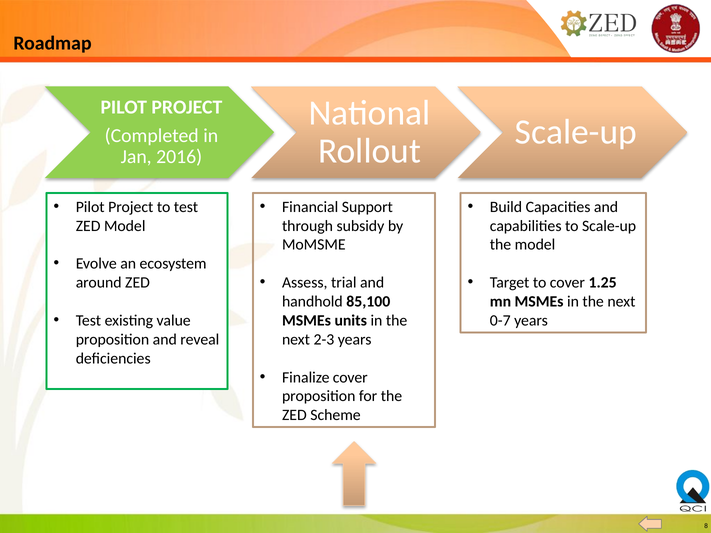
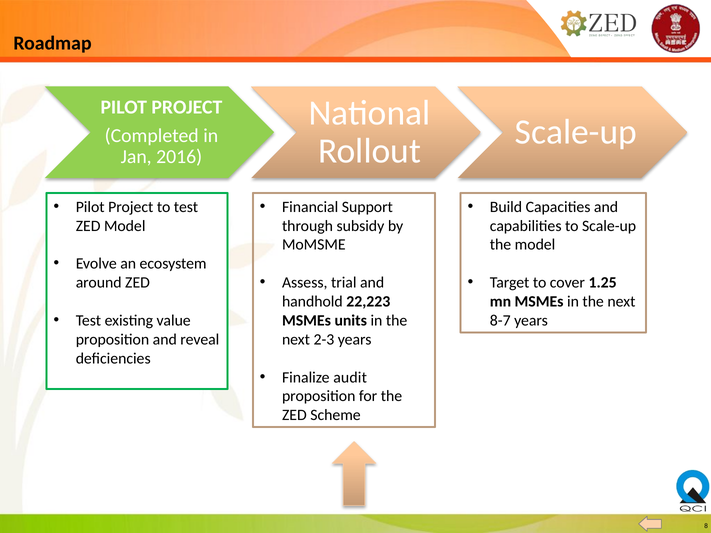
85,100: 85,100 -> 22,223 (368, 302)
0-7: 0-7 -> 8-7 (500, 321)
Finalize cover: cover -> audit (350, 378)
